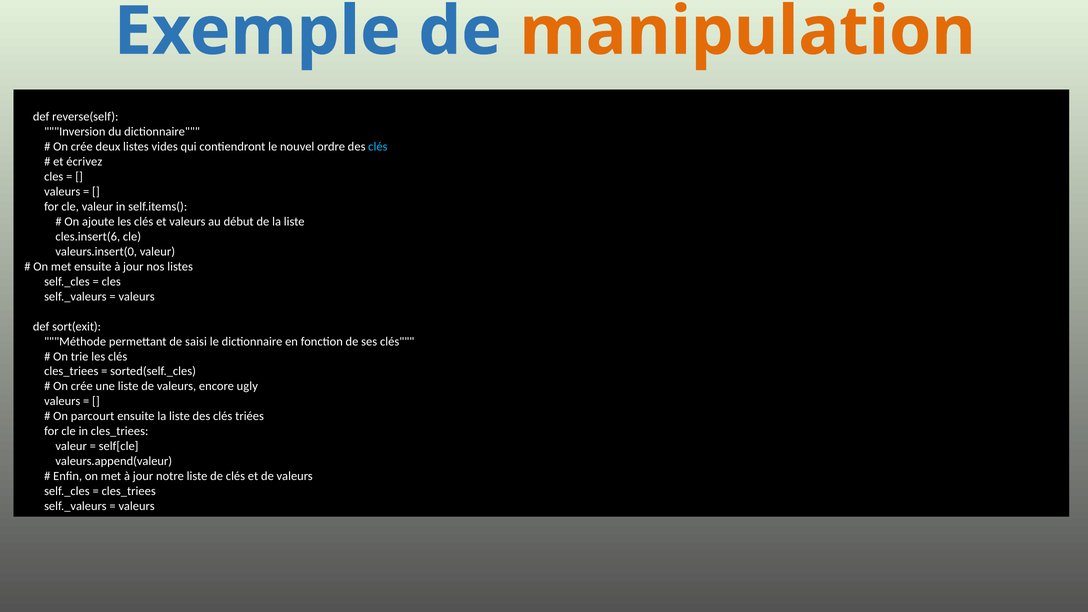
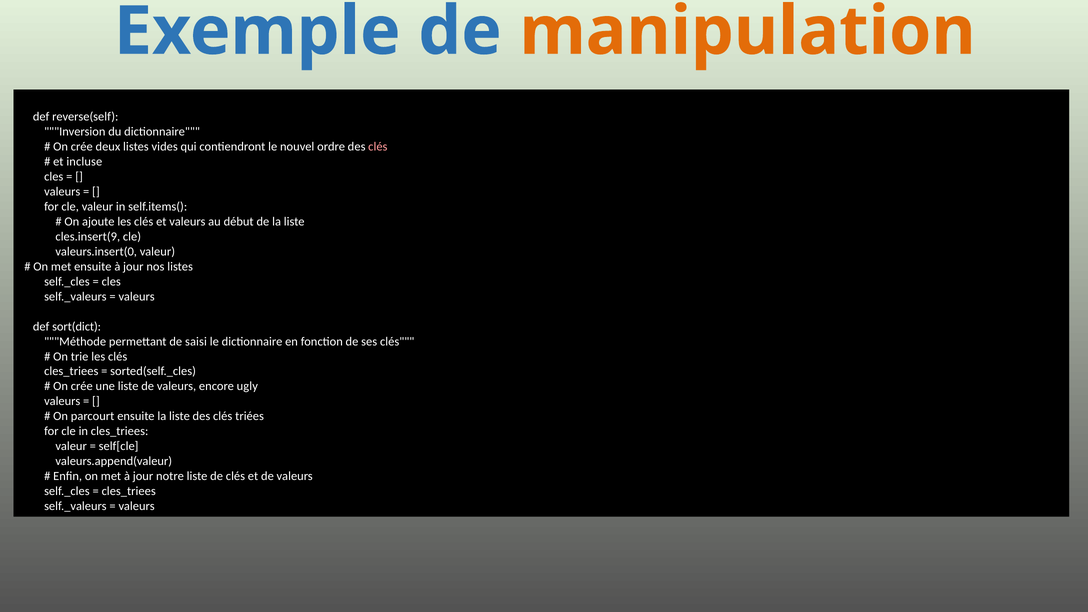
clés colour: light blue -> pink (378, 147)
écrivez: écrivez -> incluse (84, 162)
cles.insert(6: cles.insert(6 -> cles.insert(9 (88, 237)
sort(exit: sort(exit -> sort(dict (77, 326)
